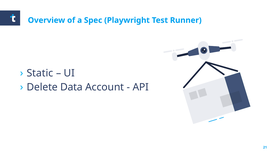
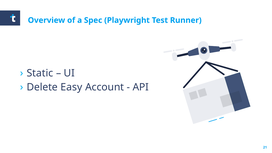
Data: Data -> Easy (71, 87)
